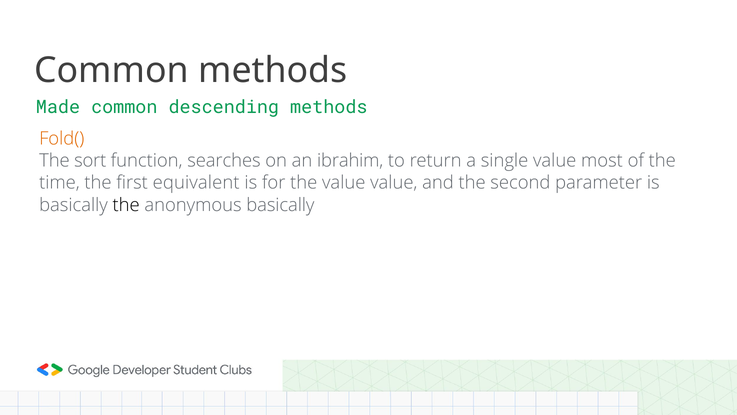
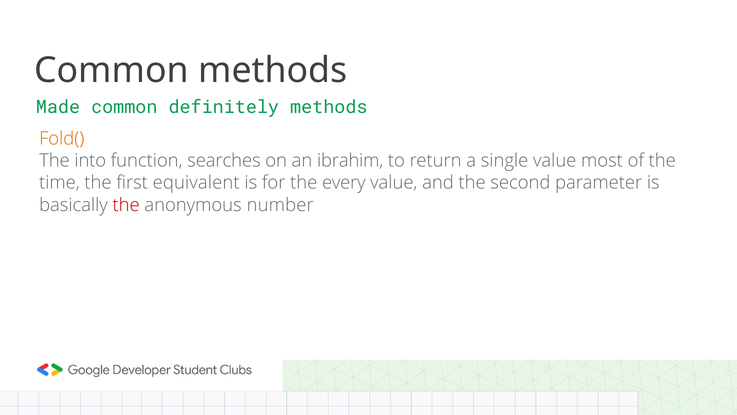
descending: descending -> definitely (224, 107)
sort: sort -> into (90, 161)
the value: value -> every (344, 183)
the colour: black -> red (126, 205)
anonymous basically: basically -> number (280, 205)
